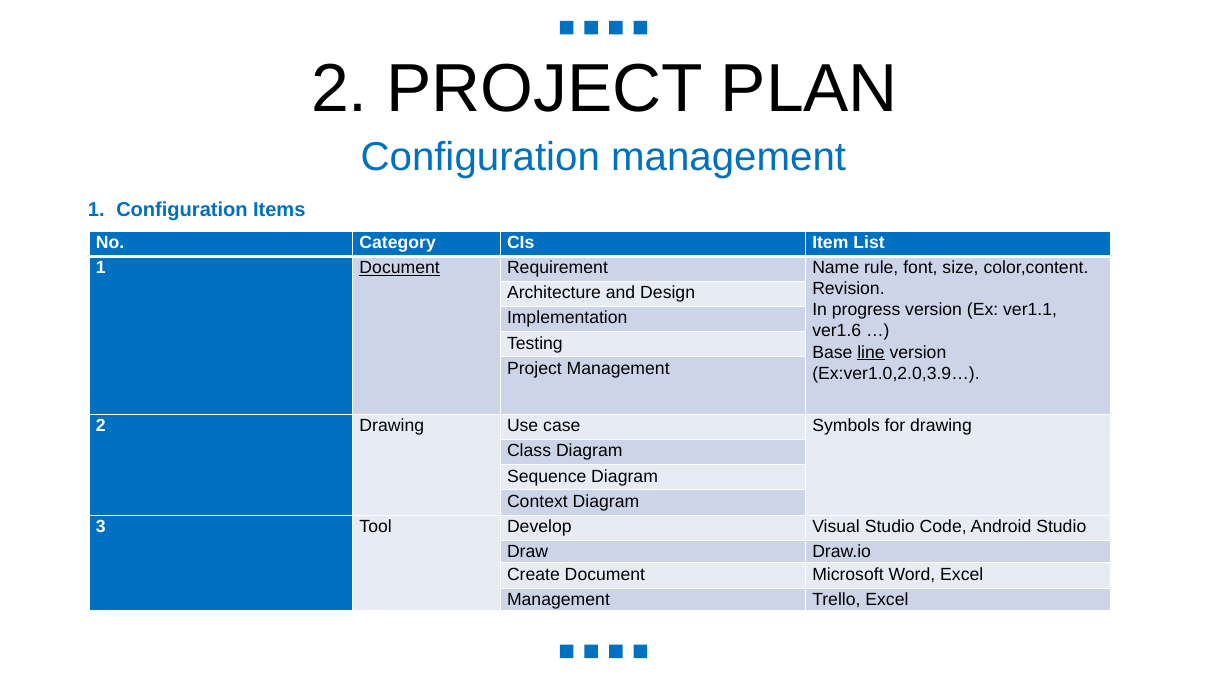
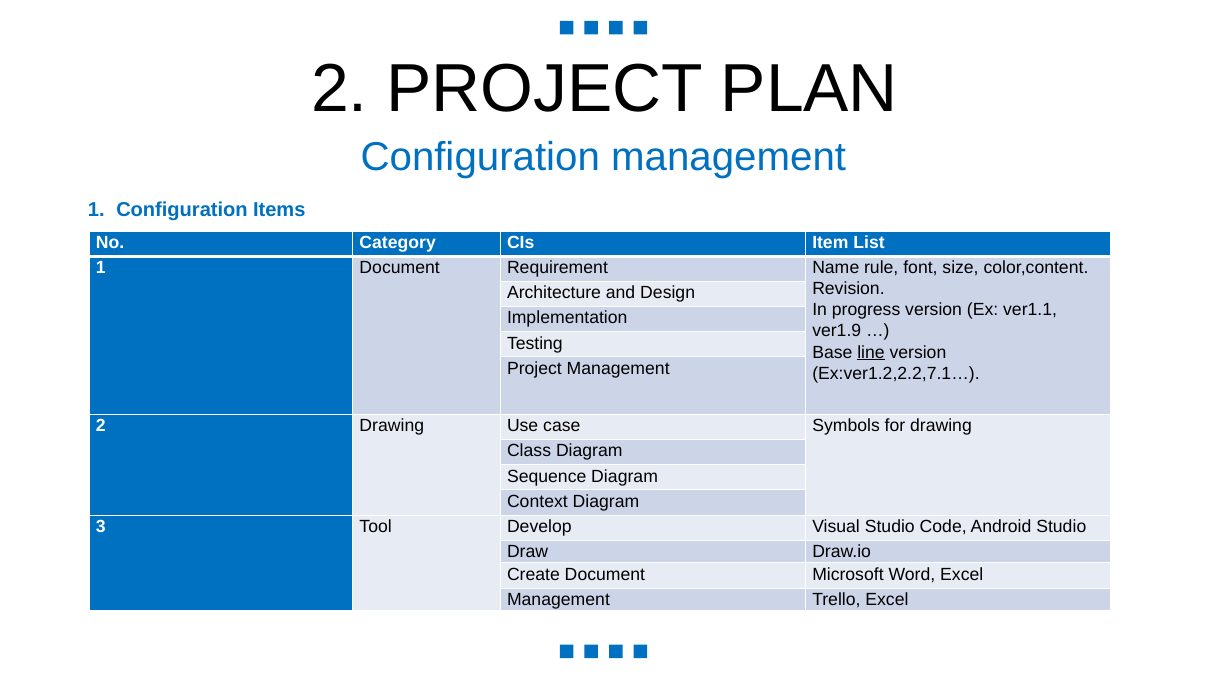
Document underline: present -> none (400, 268)
ver1.6: ver1.6 -> ver1.9 (837, 331)
Ex:ver1.0,2.0,3.9…: Ex:ver1.0,2.0,3.9… -> Ex:ver1.2,2.2,7.1… (896, 373)
